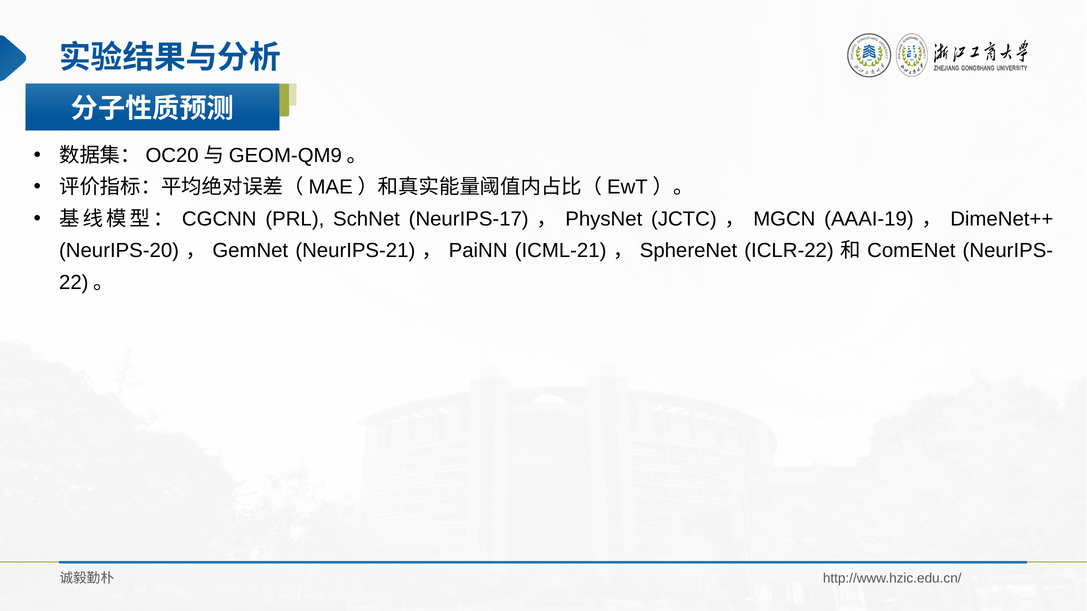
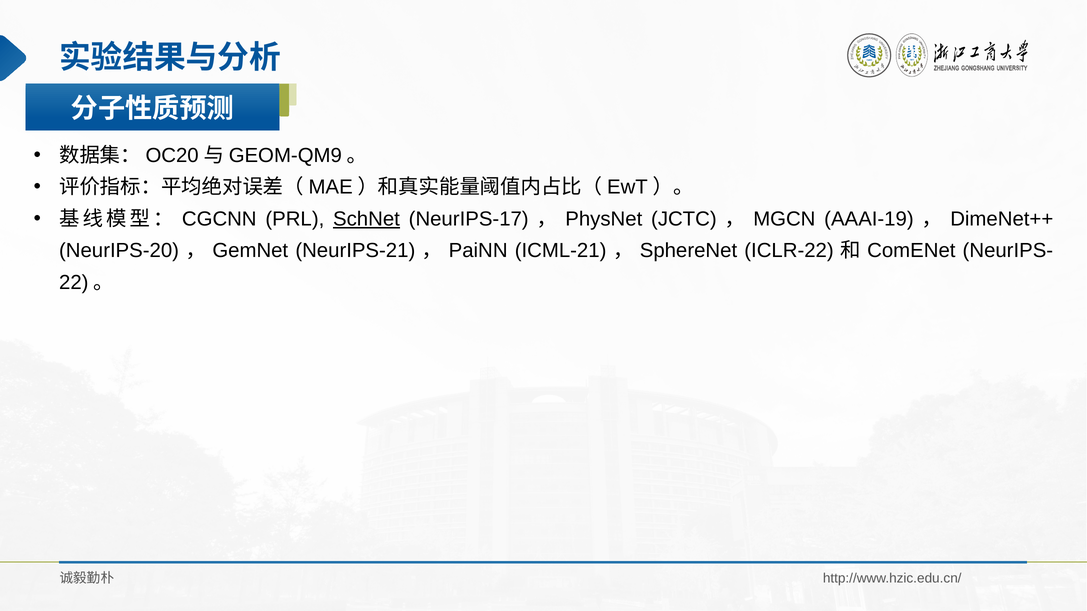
SchNet underline: none -> present (366, 219)
